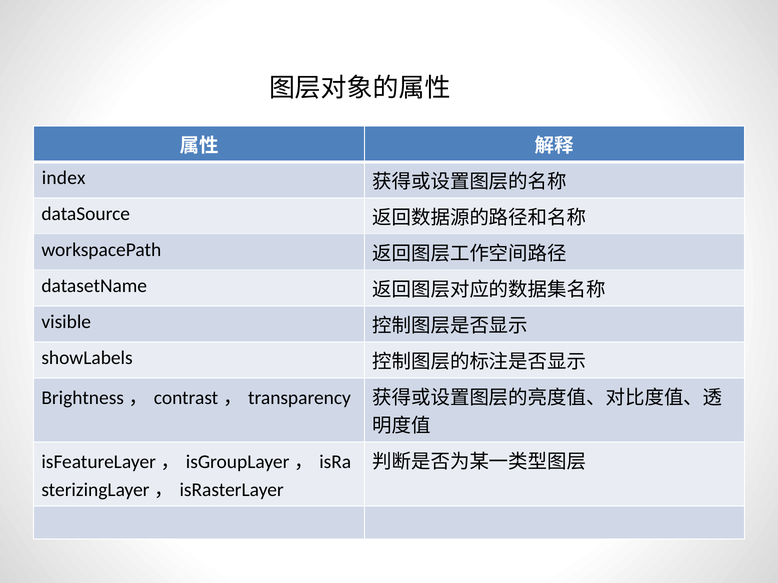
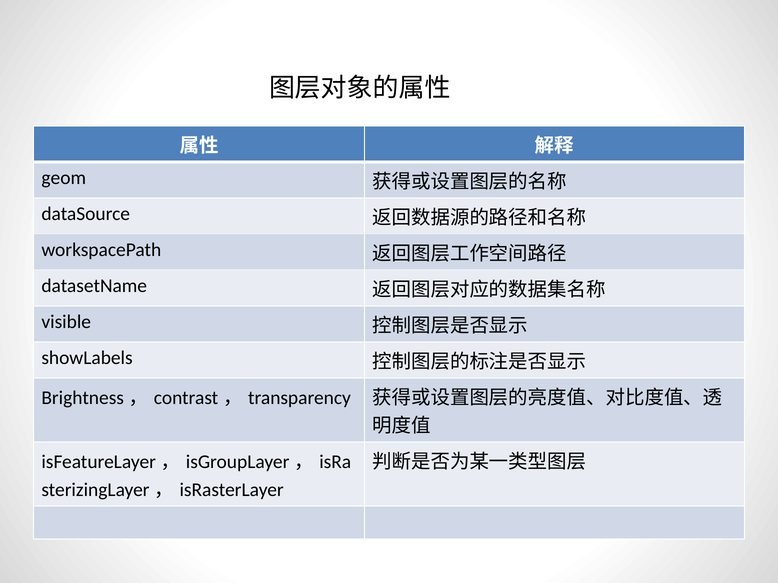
index: index -> geom (64, 178)
